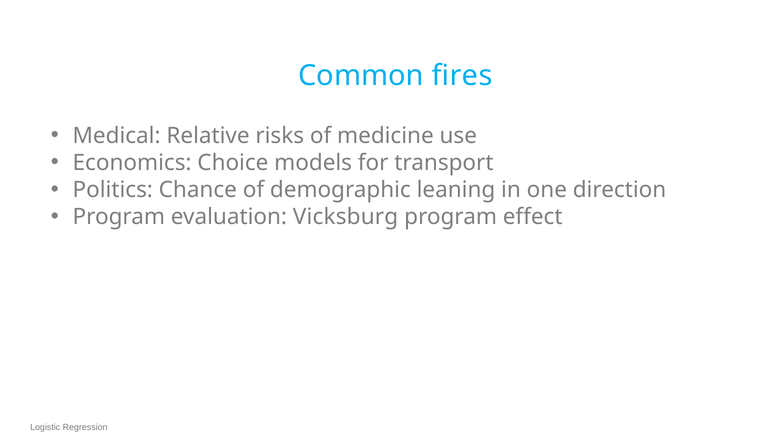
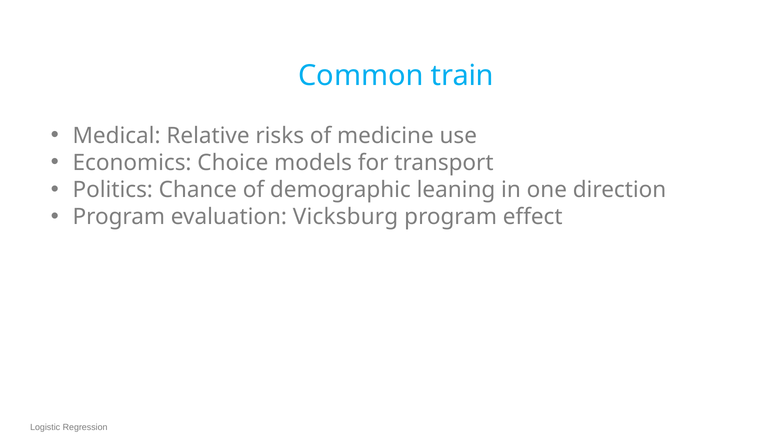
fires: fires -> train (462, 76)
